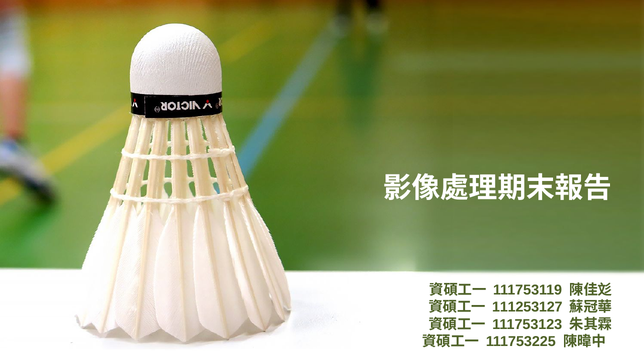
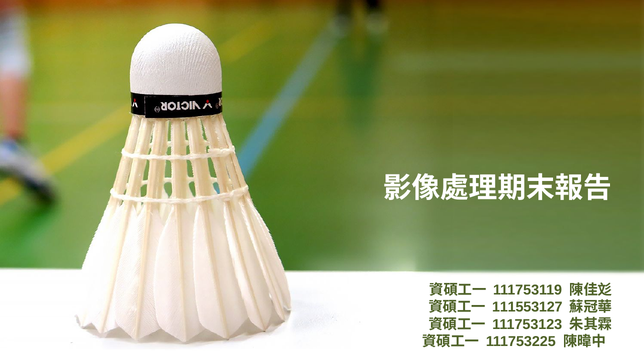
111253127: 111253127 -> 111553127 (527, 307)
